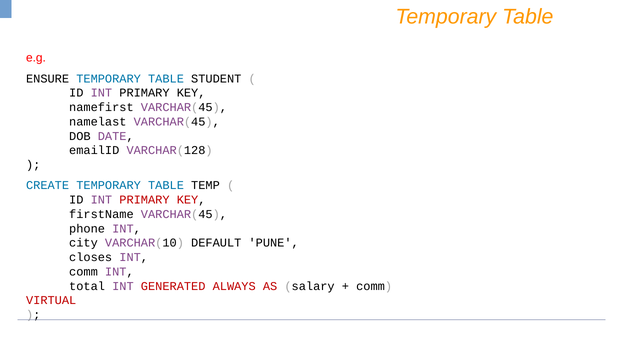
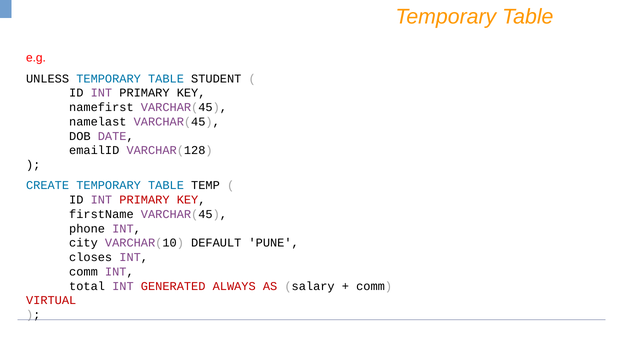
ENSURE: ENSURE -> UNLESS (48, 79)
